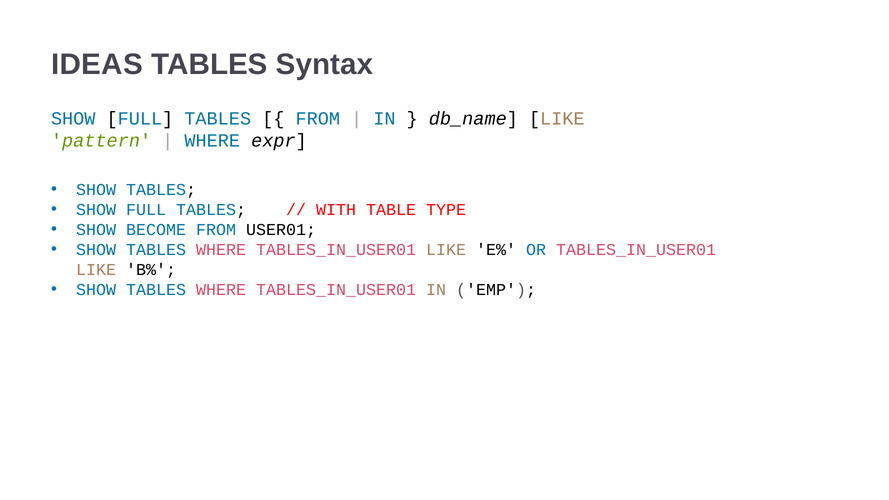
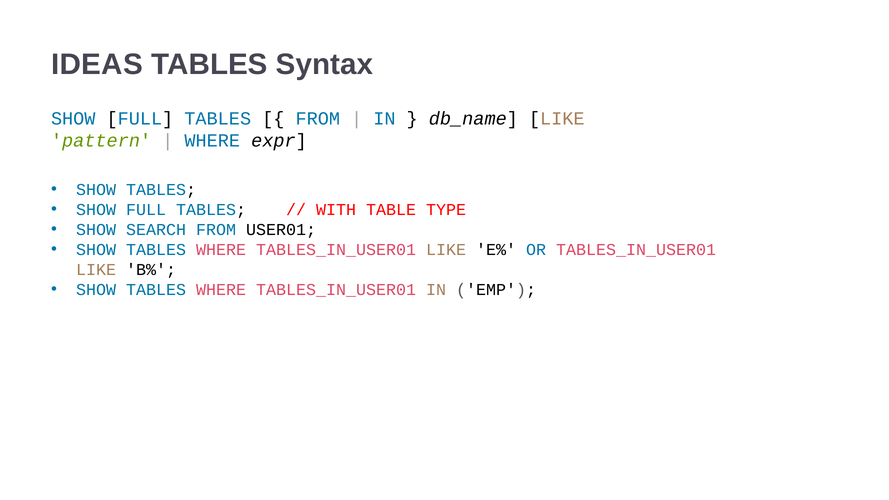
BECOME: BECOME -> SEARCH (156, 230)
